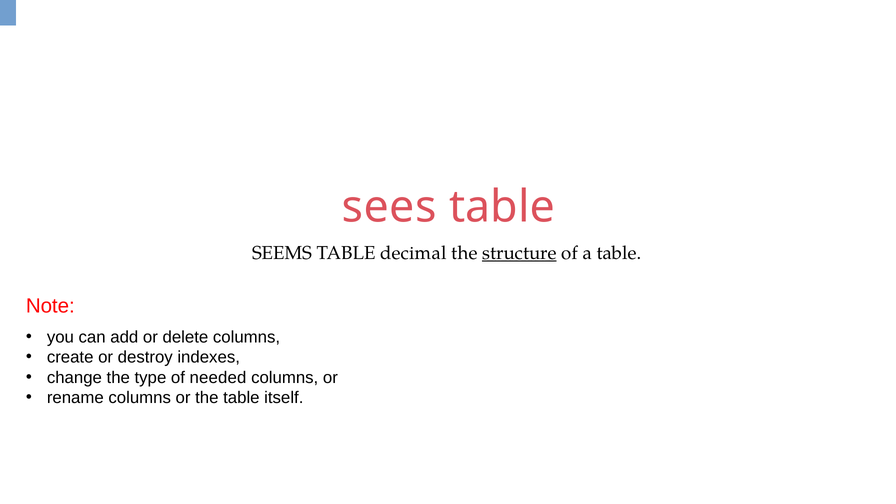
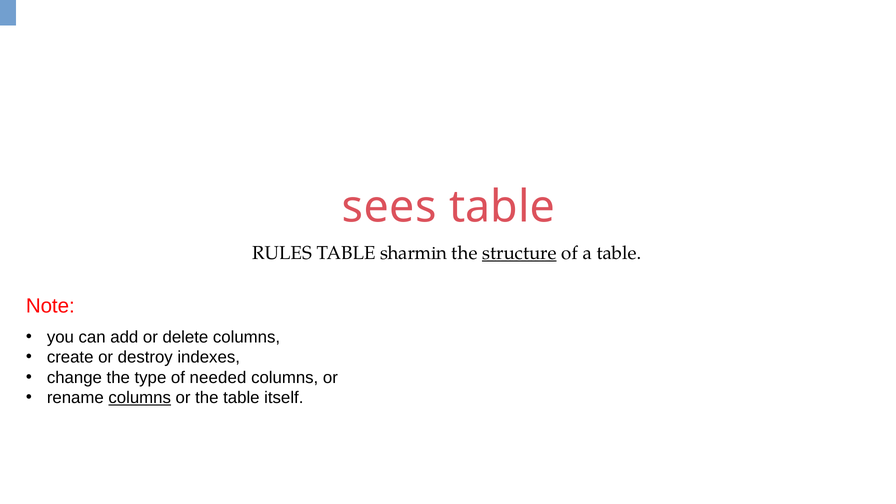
SEEMS: SEEMS -> RULES (282, 253)
decimal: decimal -> sharmin (414, 253)
columns underline: none -> present (140, 398)
